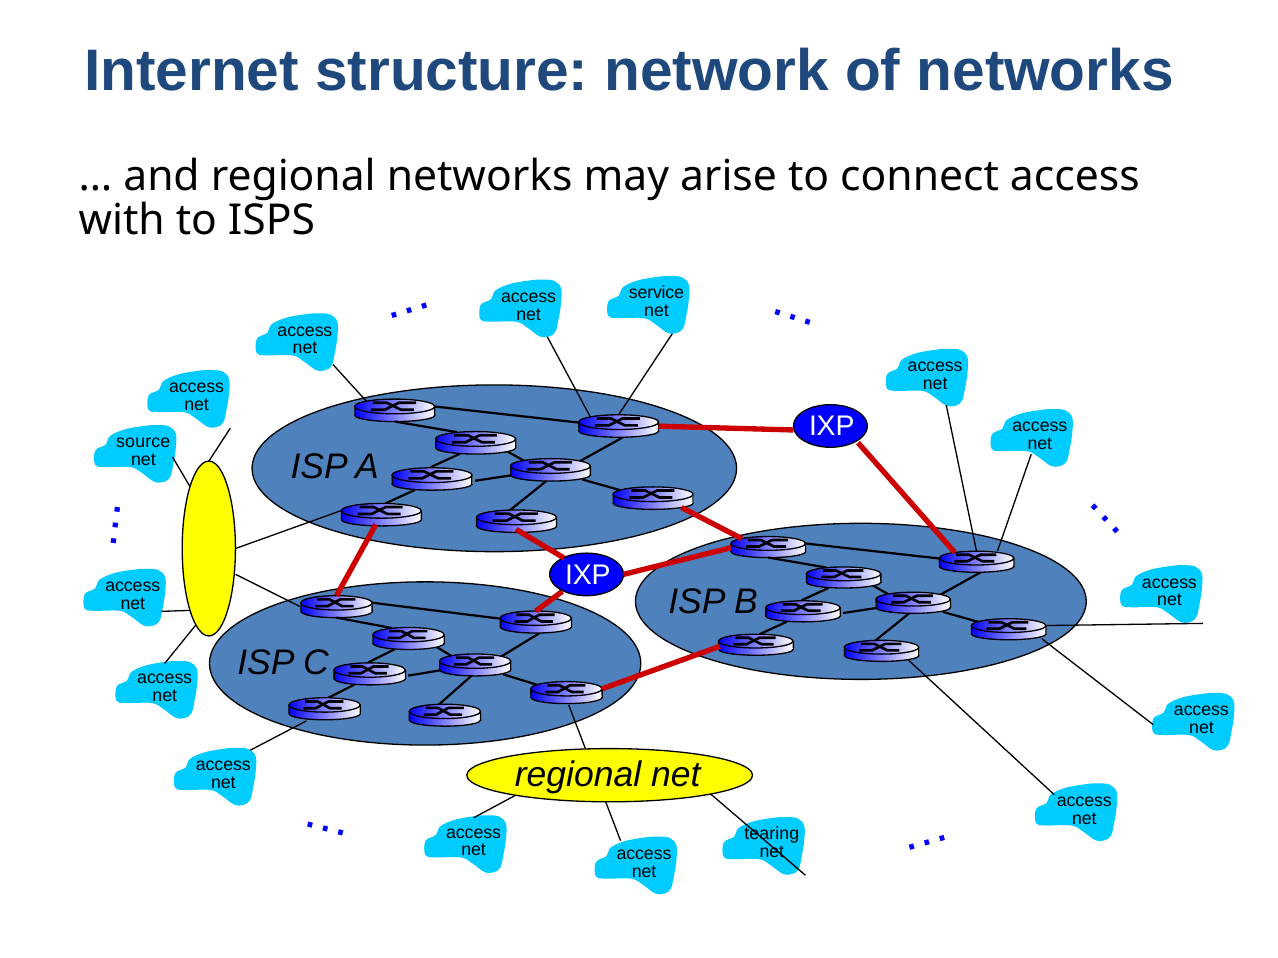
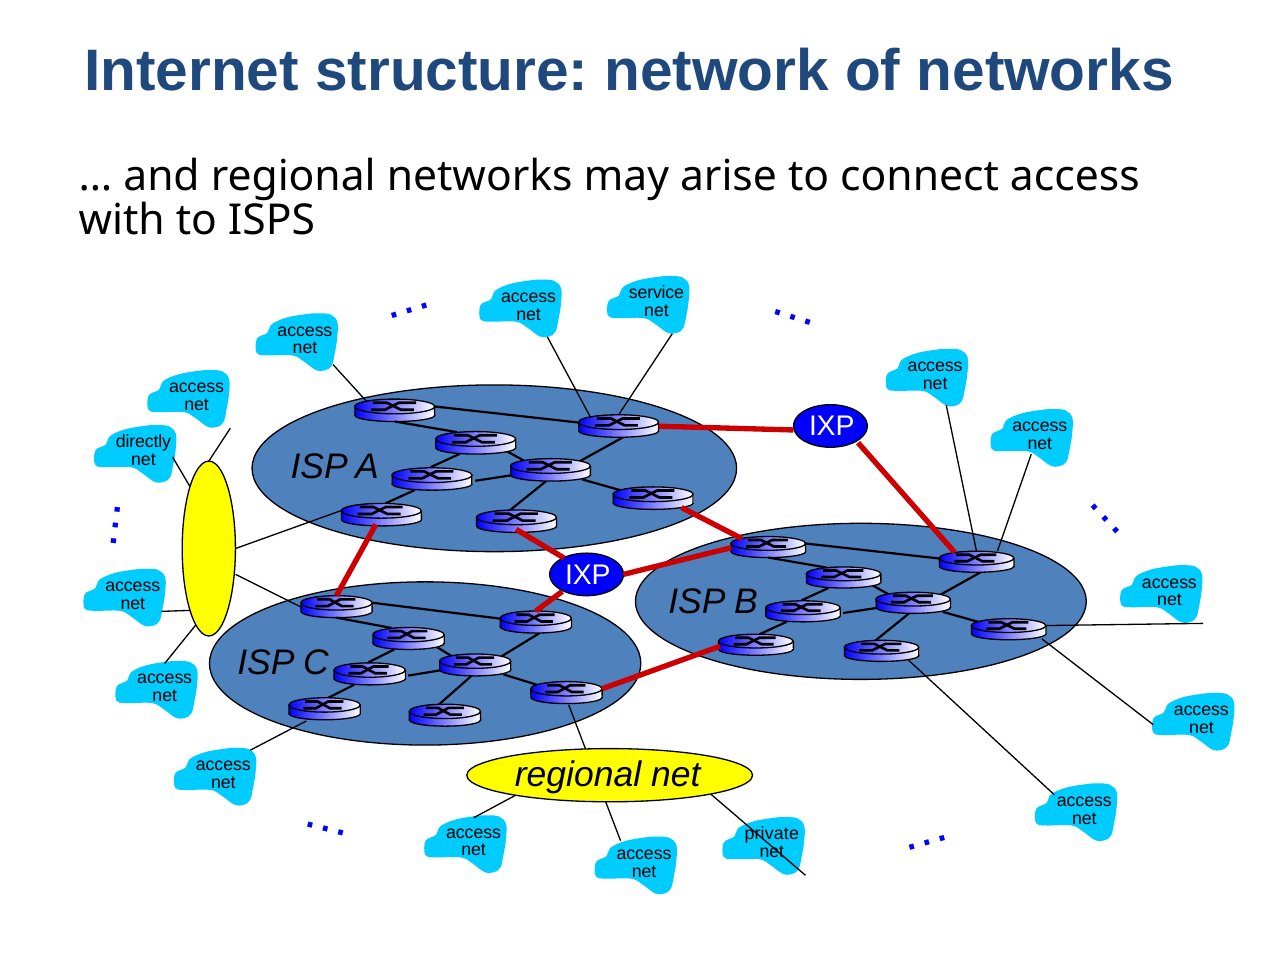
source: source -> directly (143, 442)
tearing: tearing -> private (772, 835)
